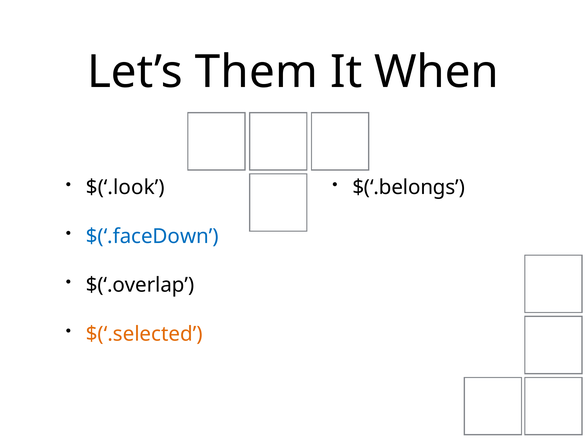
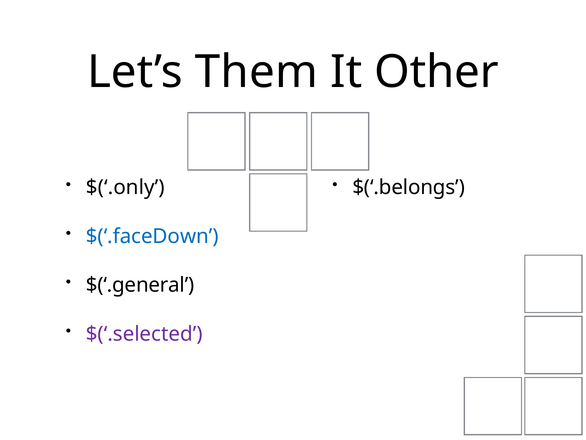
When: When -> Other (437, 72)
$(‘.look: $(‘.look -> $(‘.only (125, 187)
$(‘.overlap: $(‘.overlap -> $(‘.general (140, 285)
$(‘.selected colour: orange -> purple (144, 334)
